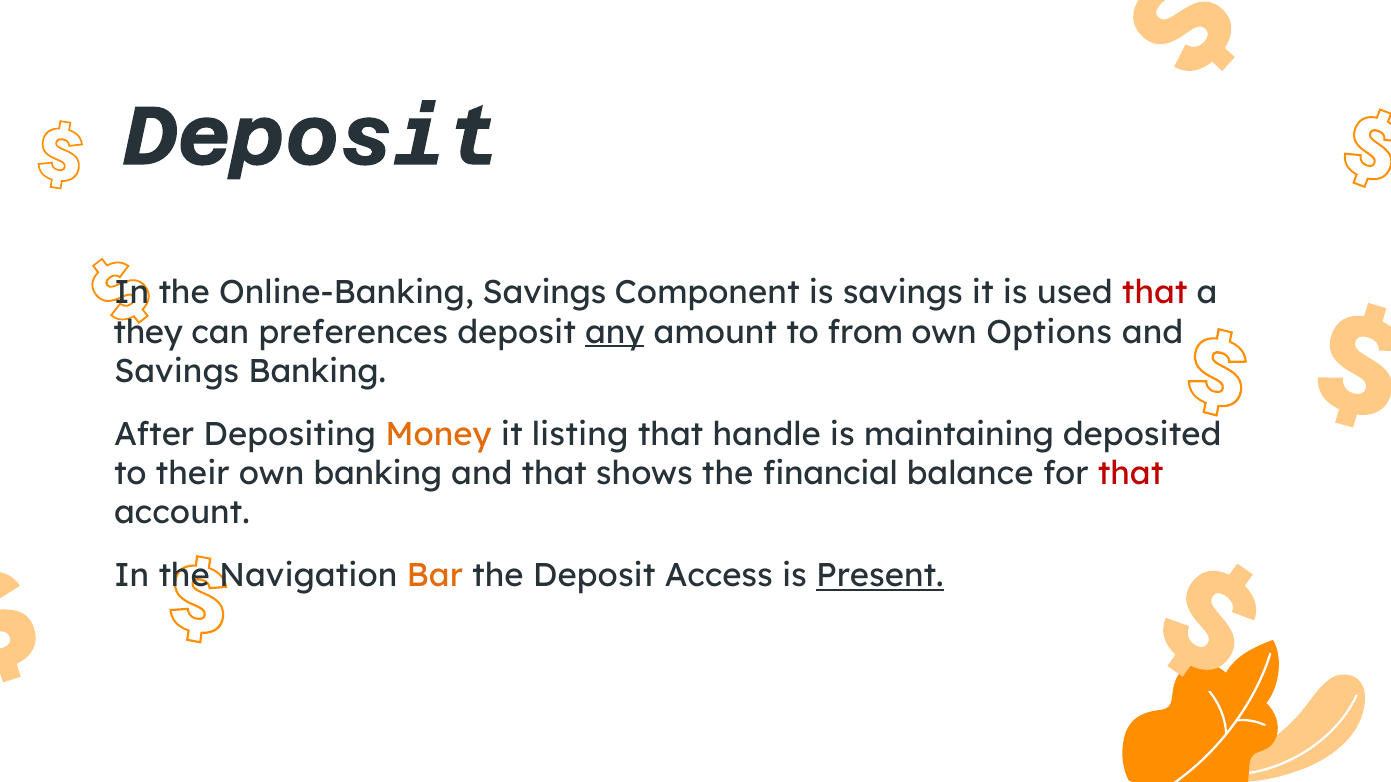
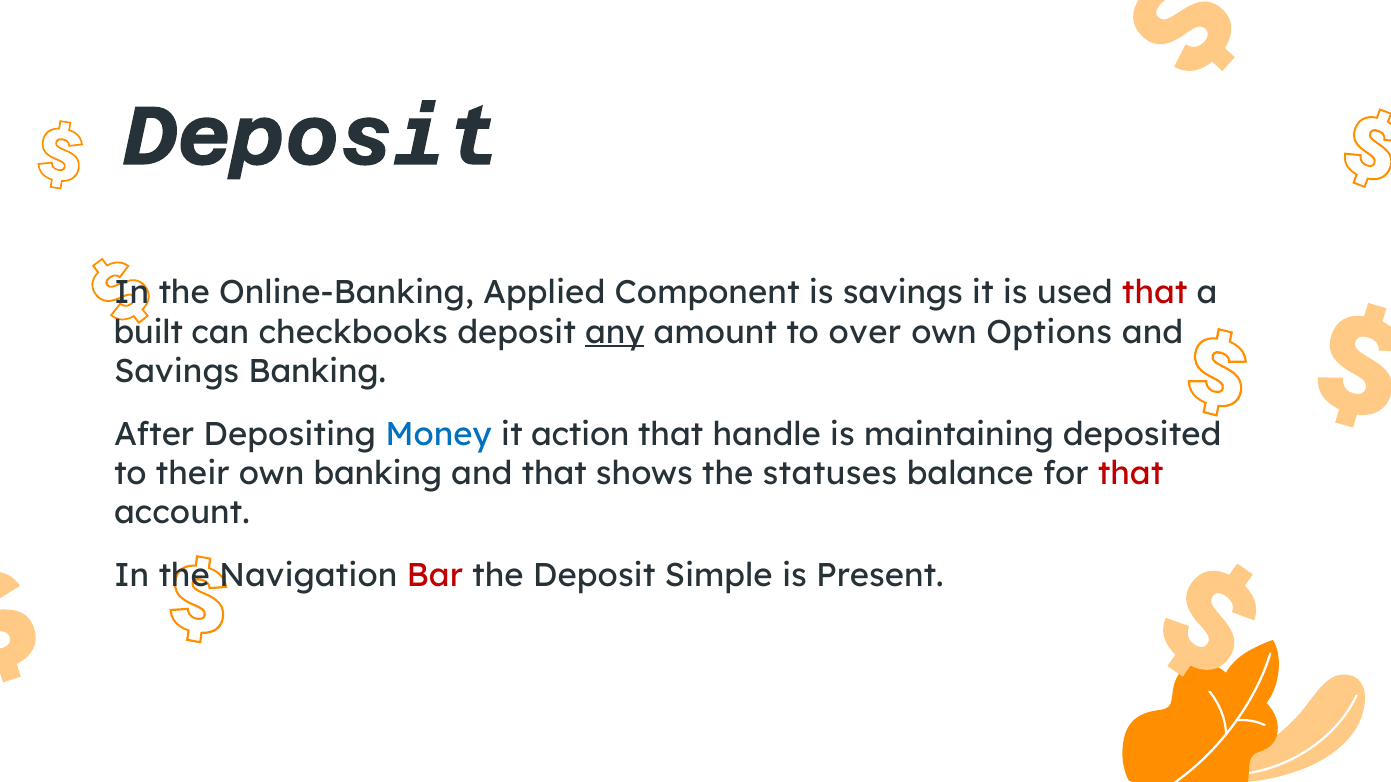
Online-Banking Savings: Savings -> Applied (544, 293)
they: they -> built (148, 333)
preferences: preferences -> checkbooks (353, 333)
from: from -> over (865, 333)
Money colour: orange -> blue (438, 435)
listing: listing -> action (580, 435)
financial: financial -> statuses (830, 474)
Bar colour: orange -> red (435, 576)
Access: Access -> Simple (719, 576)
Present underline: present -> none (880, 576)
